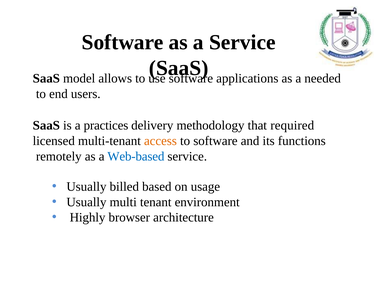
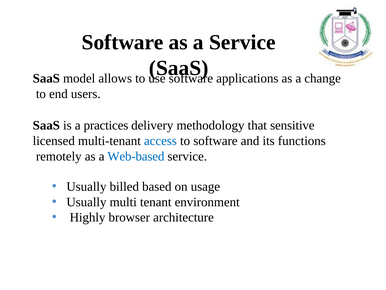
needed: needed -> change (323, 78)
required: required -> sensitive (292, 125)
access colour: orange -> blue (160, 141)
